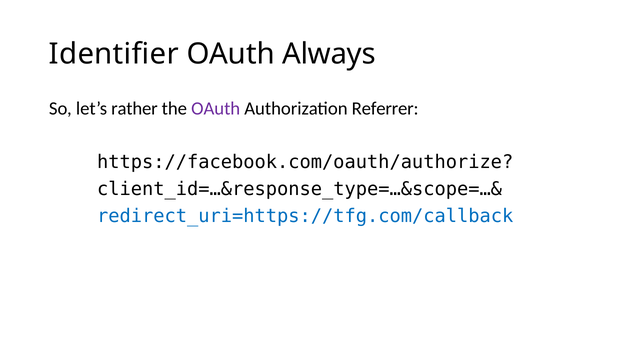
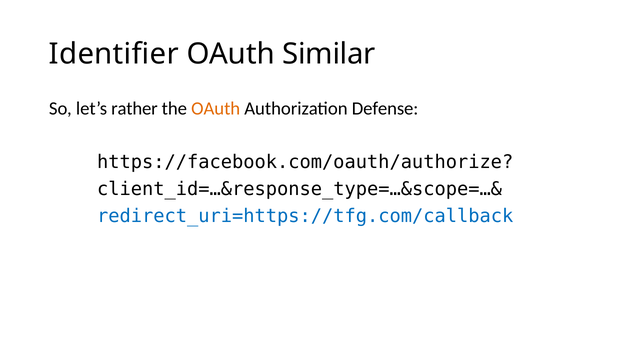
Always: Always -> Similar (329, 54)
OAuth colour: purple -> orange (216, 109)
Referrer: Referrer -> Defense (385, 109)
